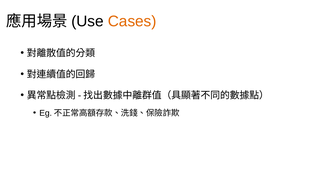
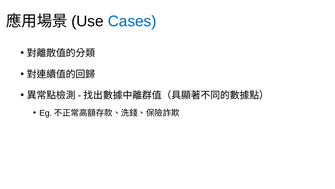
Cases colour: orange -> blue (132, 21)
